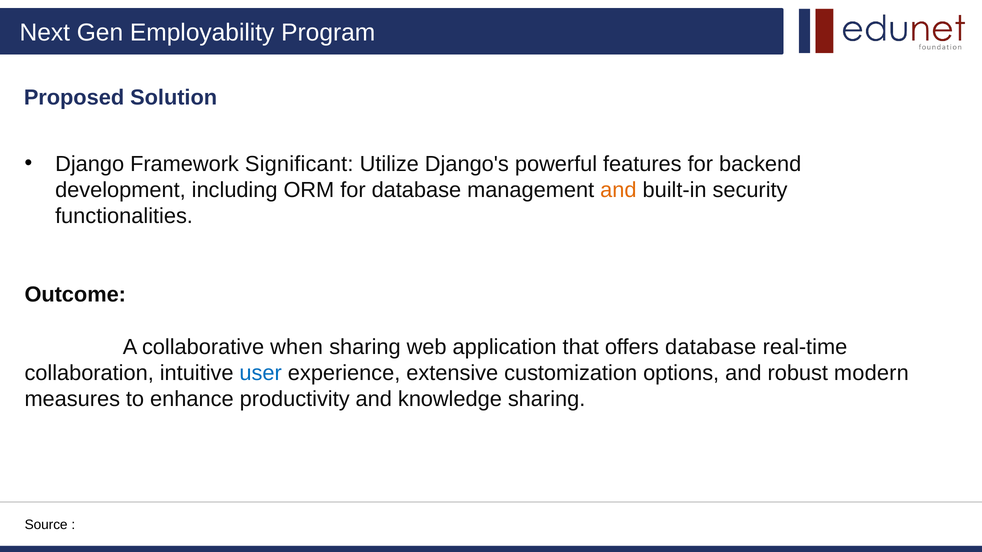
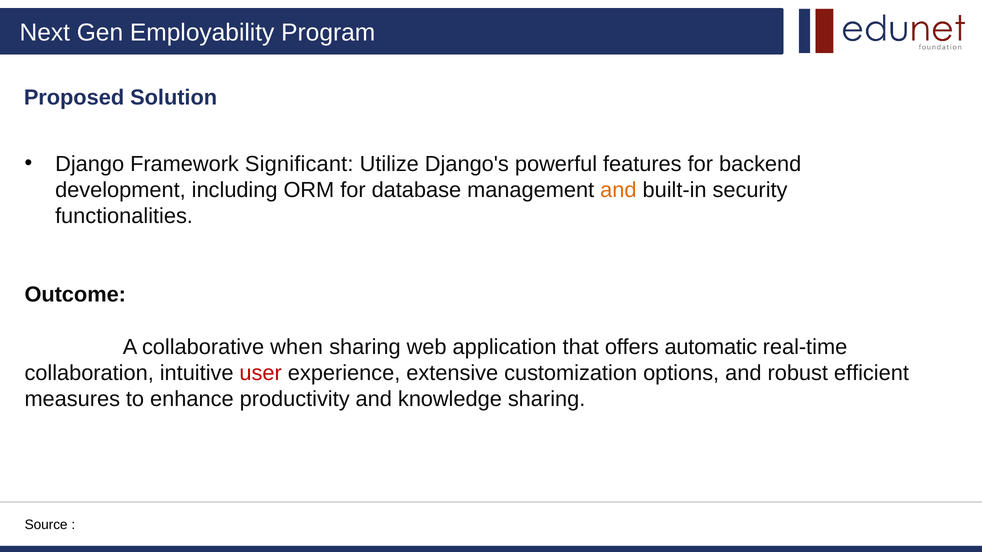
offers database: database -> automatic (711, 347)
user colour: blue -> red (261, 373)
modern: modern -> efficient (871, 373)
